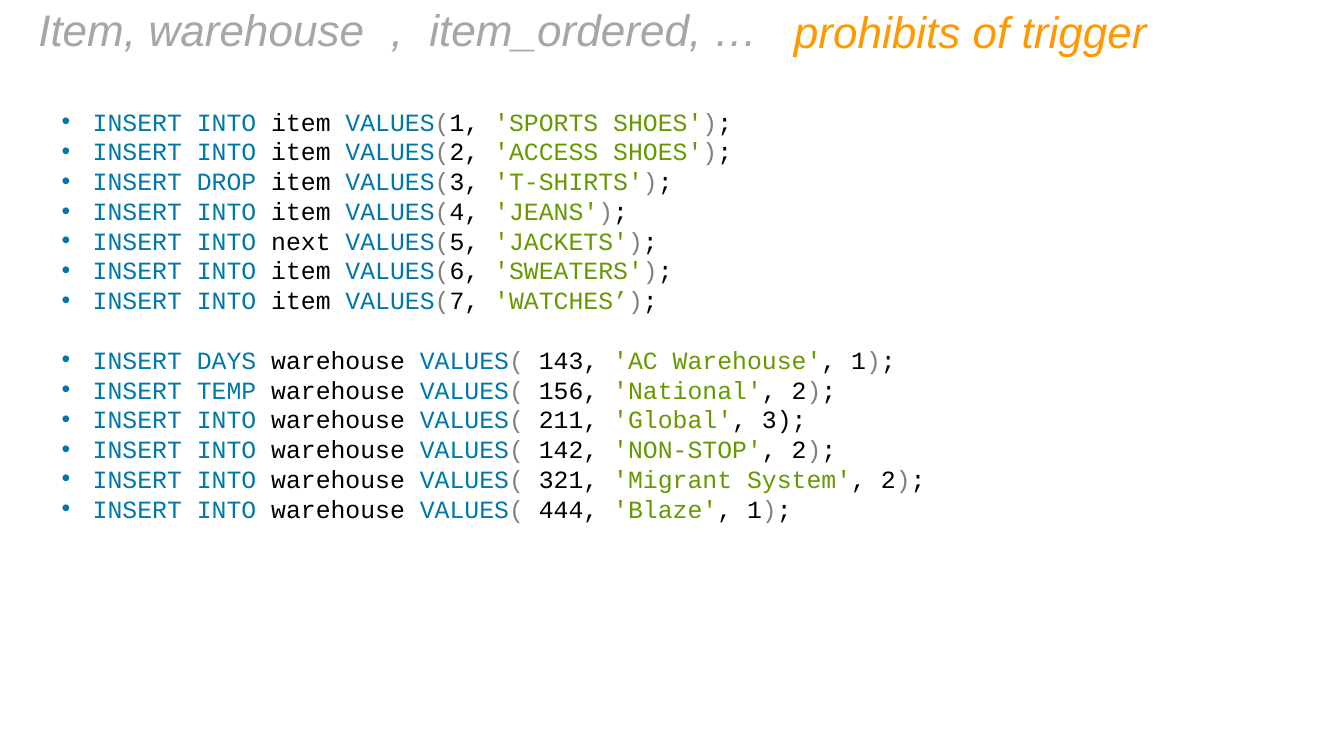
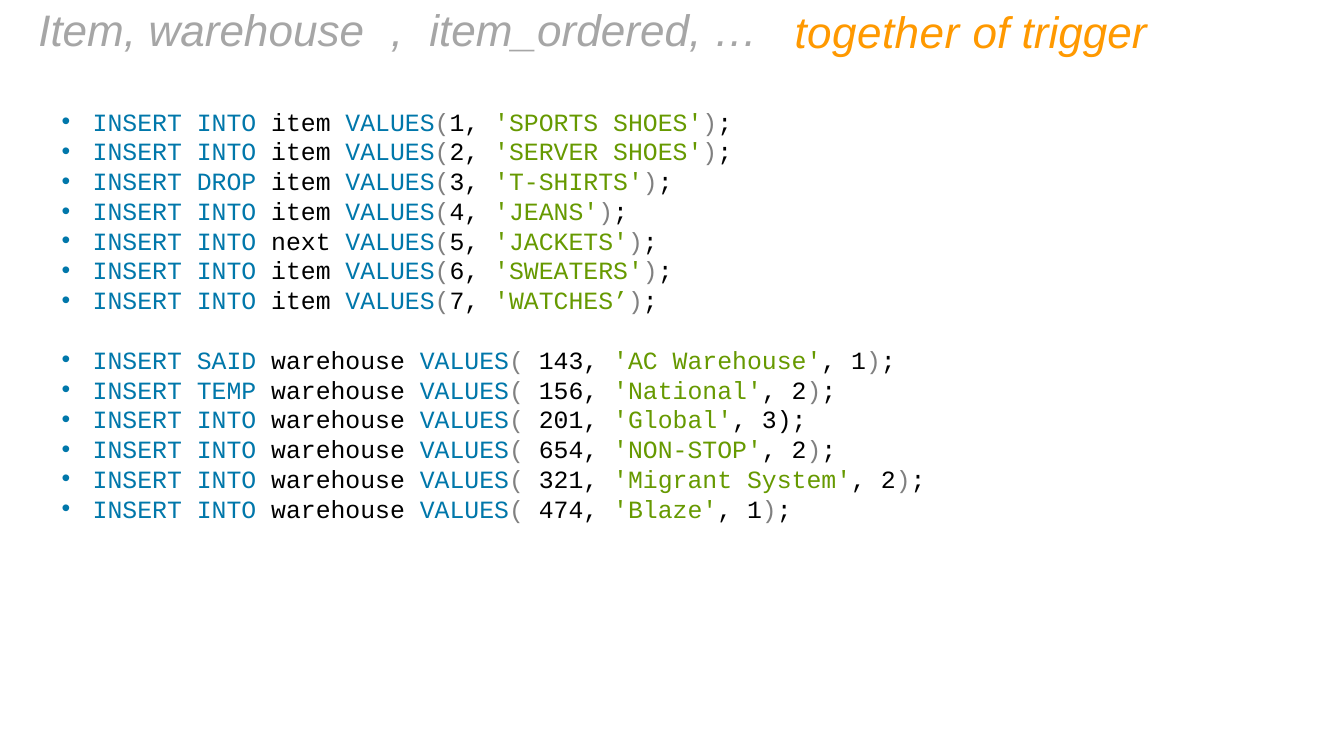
prohibits: prohibits -> together (877, 34)
ACCESS: ACCESS -> SERVER (546, 153)
DAYS: DAYS -> SAID (227, 361)
211: 211 -> 201 (569, 420)
142: 142 -> 654 (569, 450)
444: 444 -> 474 (569, 510)
